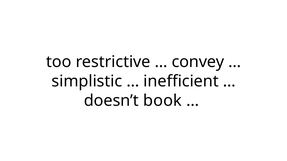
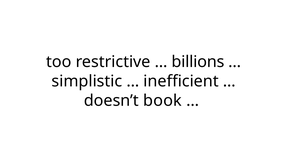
convey: convey -> billions (198, 62)
